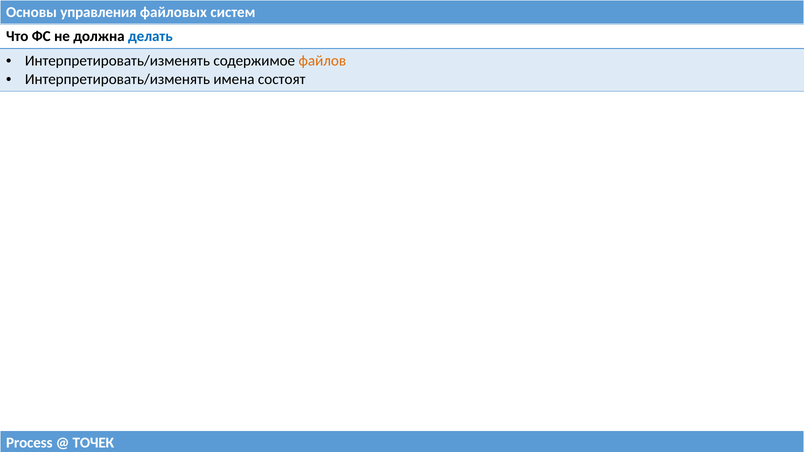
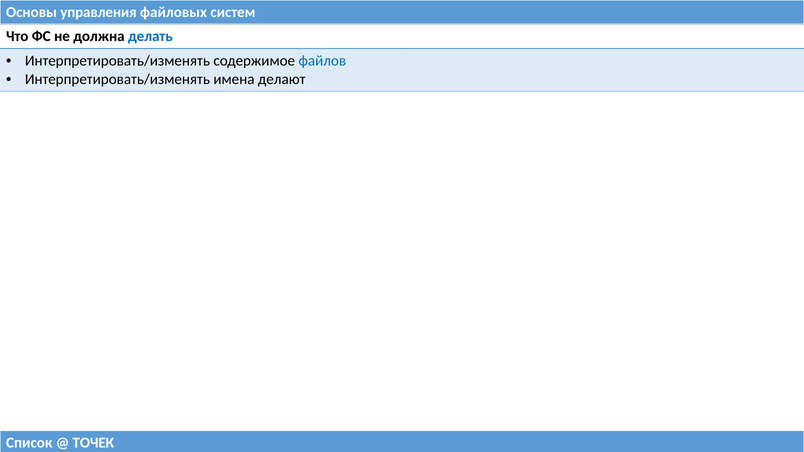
файлов colour: orange -> blue (322, 61)
состоят: состоят -> делают (282, 79)
Process: Process -> Список (29, 443)
